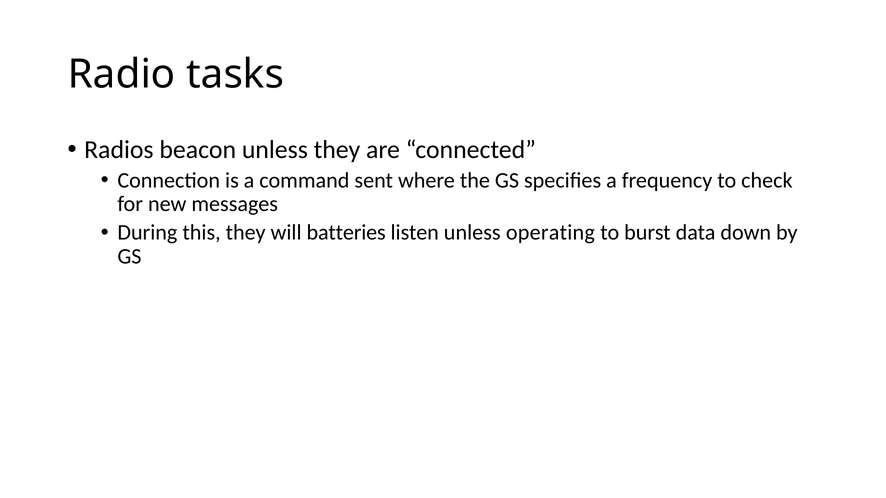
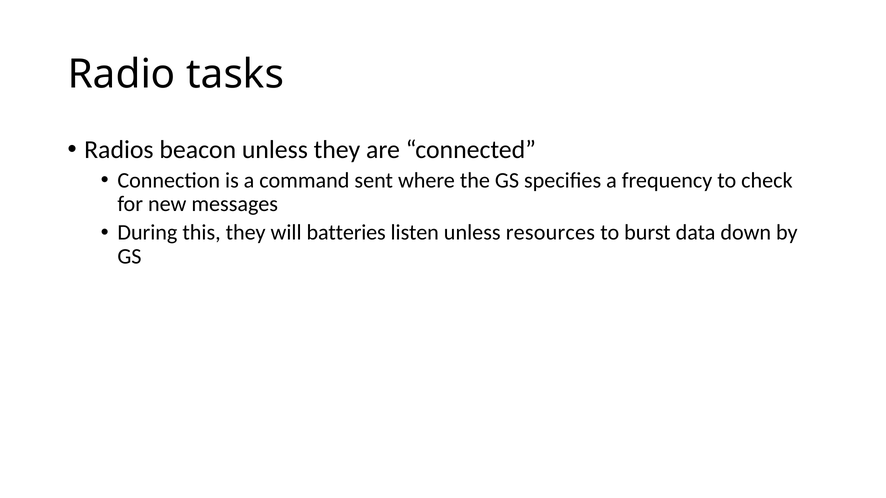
operating: operating -> resources (550, 233)
